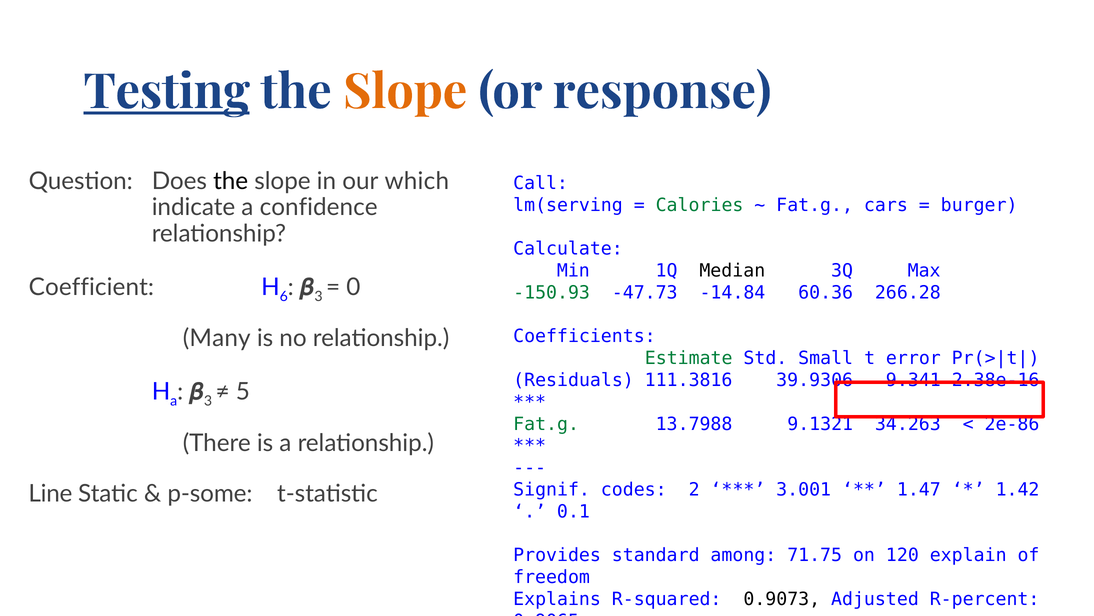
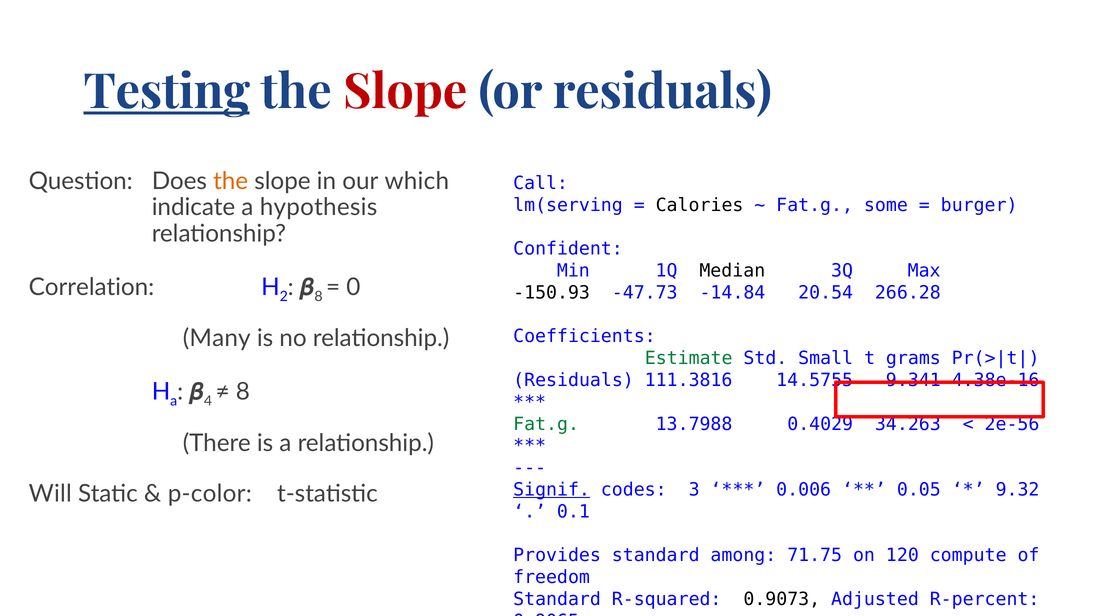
Slope colour: orange -> red (405, 92)
or response: response -> residuals (662, 92)
the colour: black -> orange (231, 181)
Calories colour: green -> black (700, 205)
cars: cars -> some (886, 205)
confidence: confidence -> hypothesis (319, 207)
Calculate: Calculate -> Confident (568, 249)
Coefficient: Coefficient -> Correlation (91, 287)
6: 6 -> 2 (284, 296)
3: 3 -> 8 (319, 296)
-150.93 colour: green -> black (552, 292)
60.36: 60.36 -> 20.54 (826, 292)
error: error -> grams (913, 358)
39.9306: 39.9306 -> 14.5755 (815, 380)
2.38e-16: 2.38e-16 -> 4.38e-16 (996, 380)
3: 3 -> 4 (208, 401)
5: 5 -> 8 (243, 391)
9.1321: 9.1321 -> 0.4029 (820, 424)
2e-86: 2e-86 -> 2e-56 (1012, 424)
Signif underline: none -> present (552, 489)
2: 2 -> 3 (694, 489)
3.001: 3.001 -> 0.006 (804, 489)
1.47: 1.47 -> 0.05 (919, 489)
1.42: 1.42 -> 9.32 (1018, 489)
Line: Line -> Will (50, 493)
p-some: p-some -> p-color (210, 493)
explain: explain -> compute (968, 555)
Explains: Explains -> Standard (557, 599)
